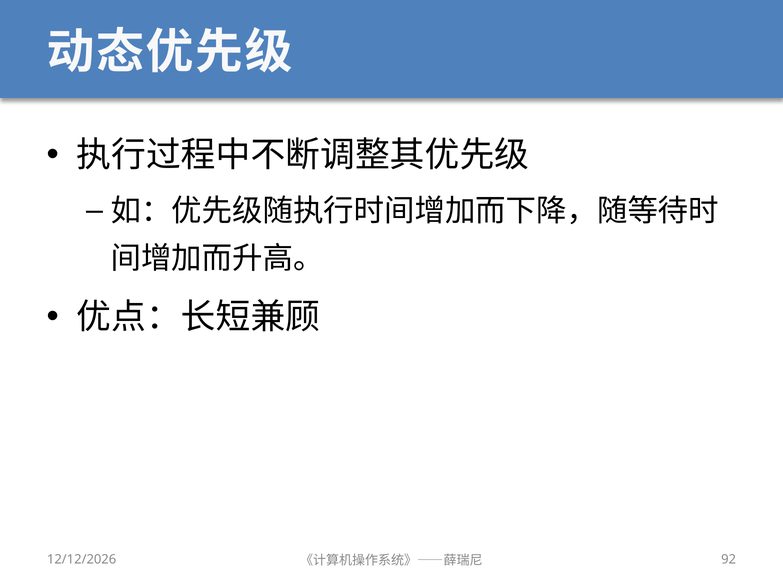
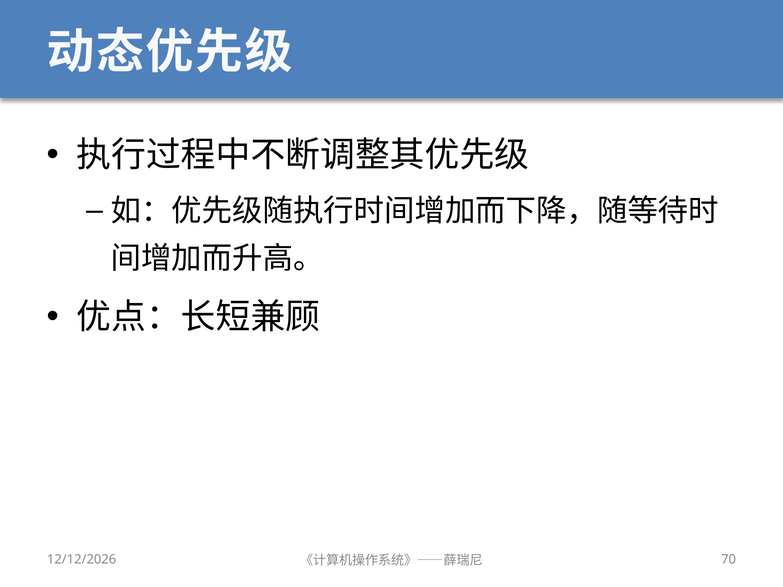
92: 92 -> 70 (729, 560)
